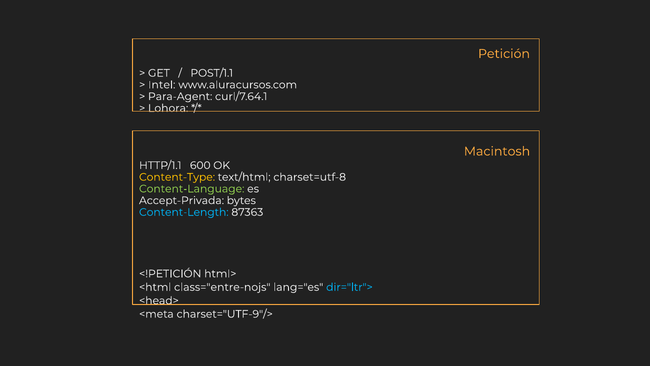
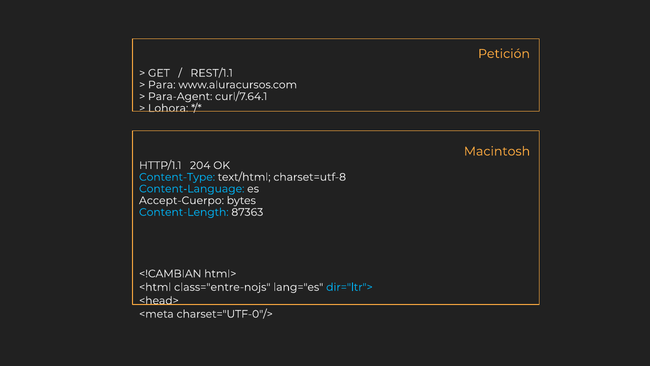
POST/1.1: POST/1.1 -> REST/1.1 (212, 73)
Intel: Intel -> Para (162, 85)
600: 600 -> 204 (200, 165)
Content-Type colour: yellow -> light blue (177, 177)
Content-Language colour: light green -> light blue (192, 189)
Accept-Privada: Accept-Privada -> Accept-Cuerpo (181, 200)
<!PETICIÓN: <!PETICIÓN -> <!CAMBIAN (170, 273)
charset="UTF-9"/>: charset="UTF-9"/> -> charset="UTF-0"/> (225, 314)
